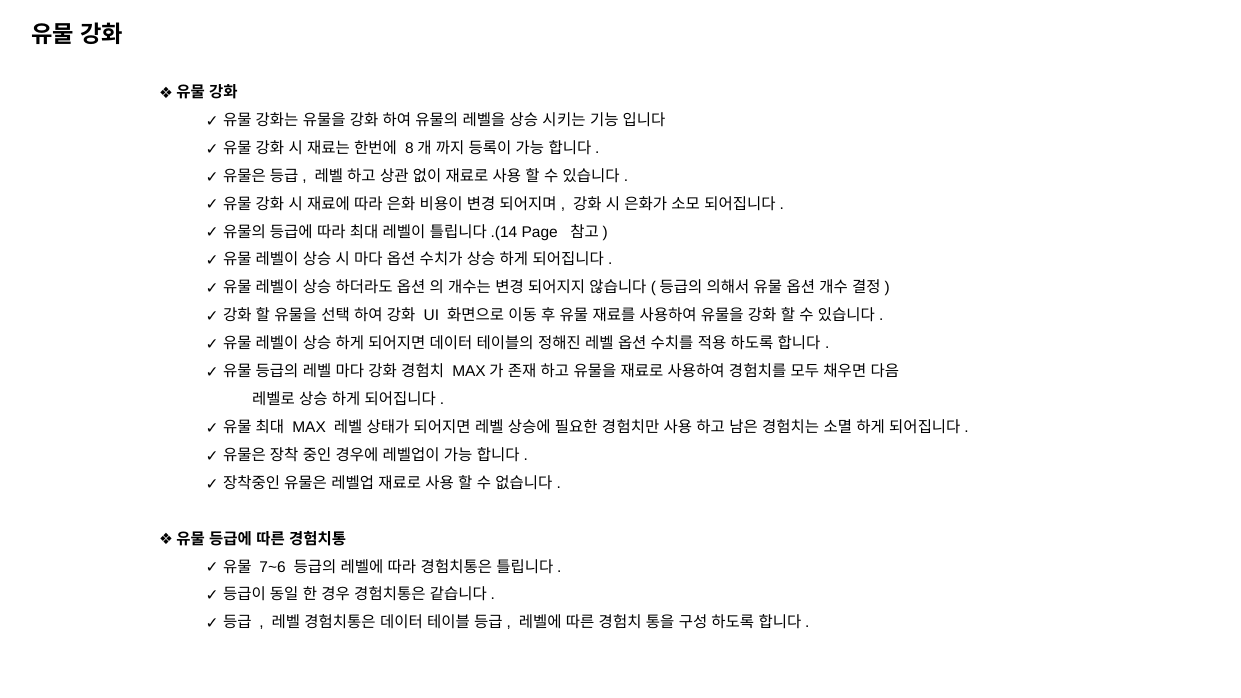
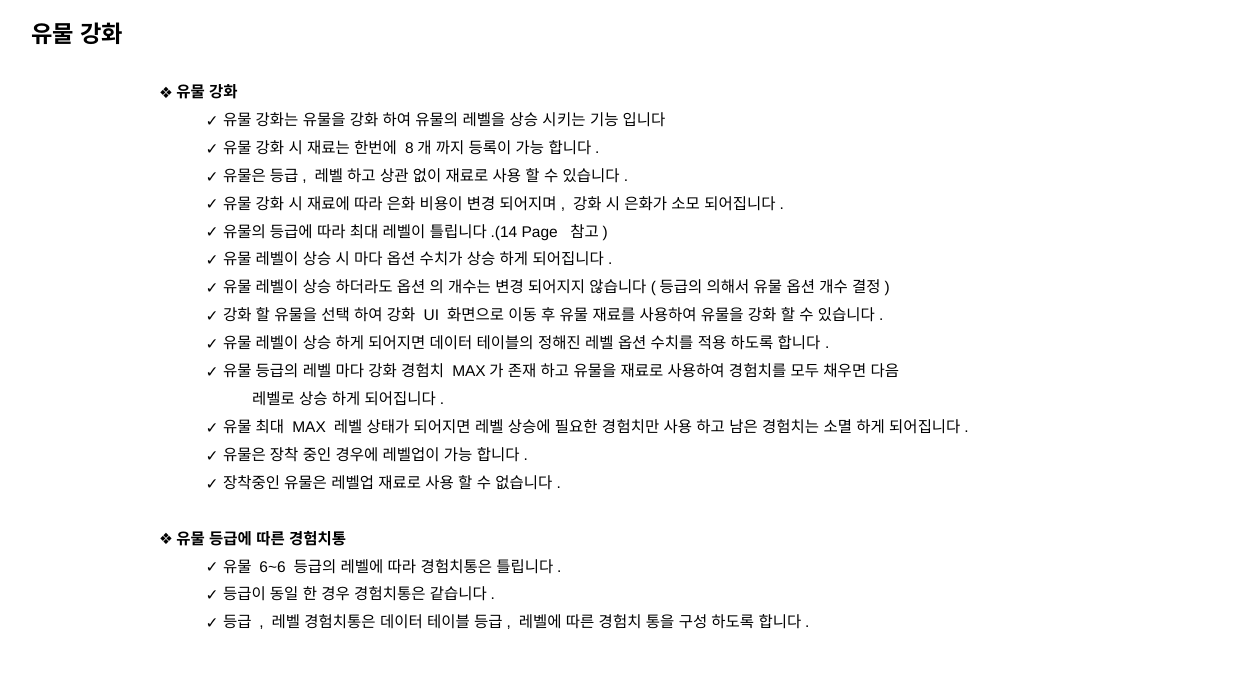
7~6: 7~6 -> 6~6 (273, 567)
